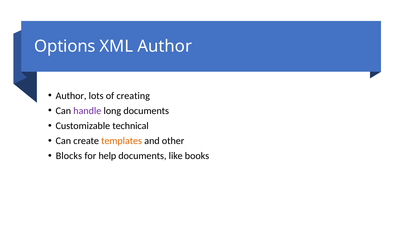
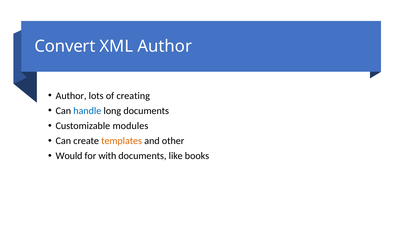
Options: Options -> Convert (65, 46)
handle colour: purple -> blue (87, 111)
technical: technical -> modules (130, 126)
Blocks: Blocks -> Would (69, 156)
help: help -> with (107, 156)
